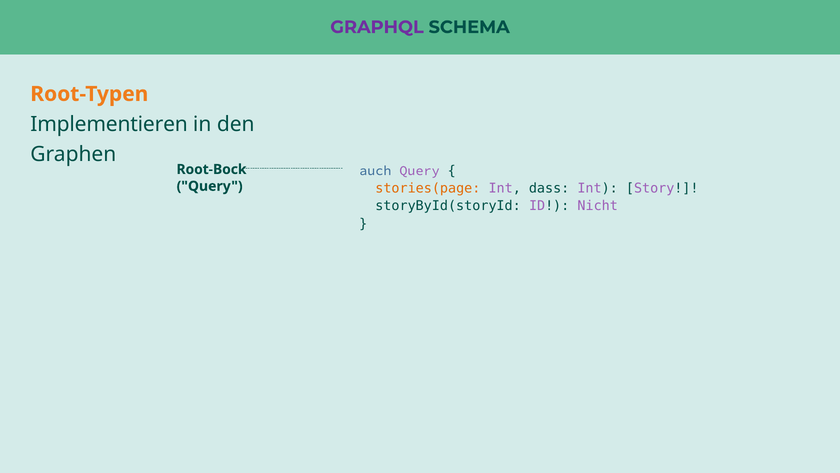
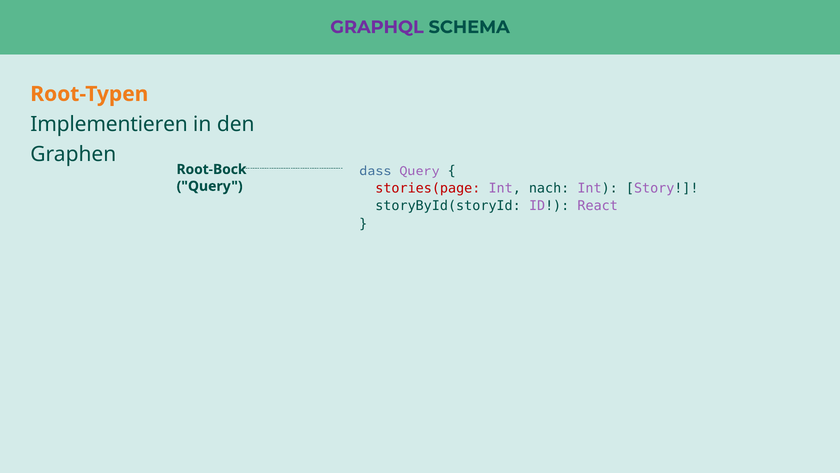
auch: auch -> dass (375, 170)
stories(page colour: orange -> red (428, 188)
dass: dass -> nach (549, 188)
Nicht: Nicht -> React (598, 206)
